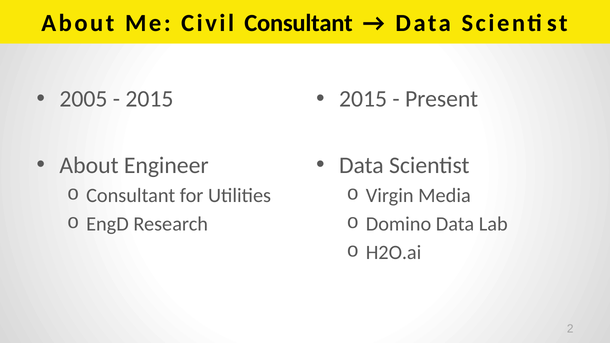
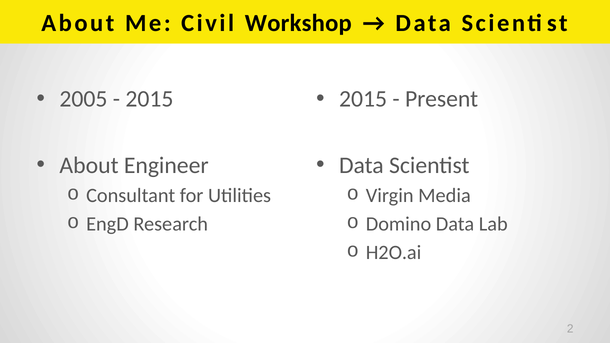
Civil Consultant: Consultant -> Workshop (298, 23)
